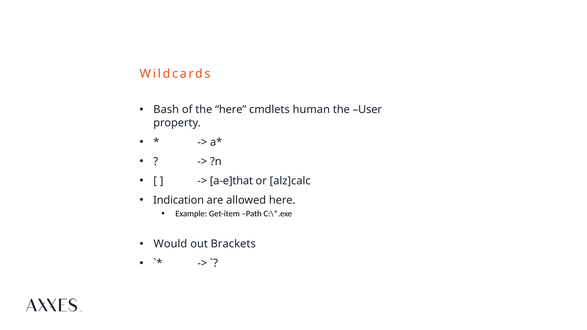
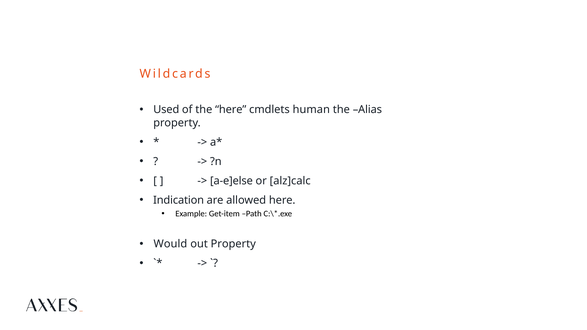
Bash: Bash -> Used (166, 110)
User: User -> Alias (367, 110)
a-e]that: a-e]that -> a-e]else (231, 181)
out Brackets: Brackets -> Property (233, 244)
